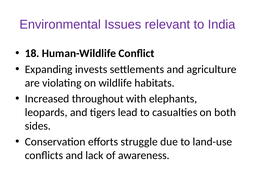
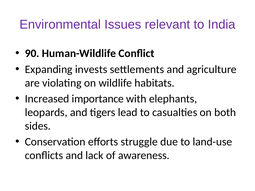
18: 18 -> 90 (32, 54)
throughout: throughout -> importance (98, 99)
